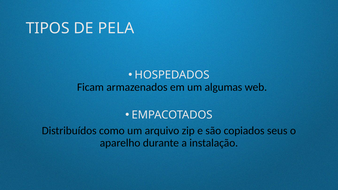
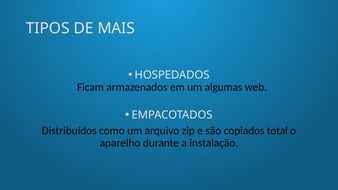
PELA: PELA -> MAIS (116, 28)
seus: seus -> total (277, 131)
